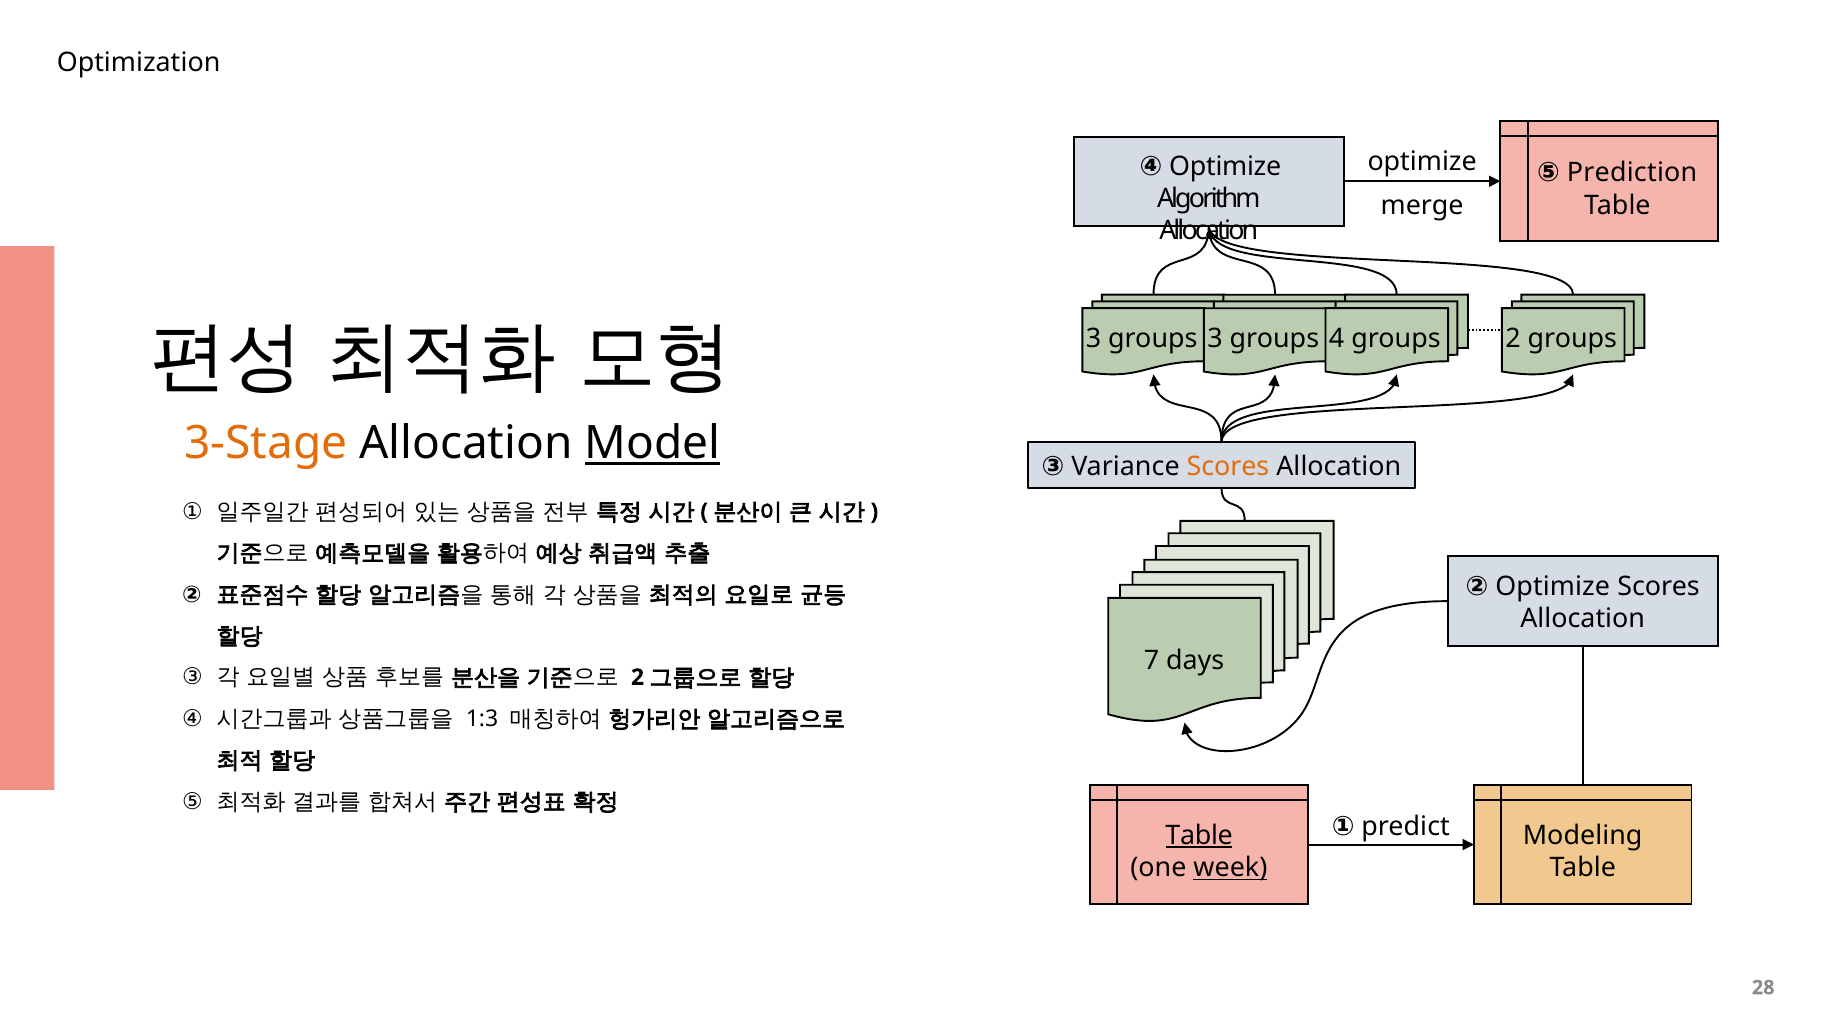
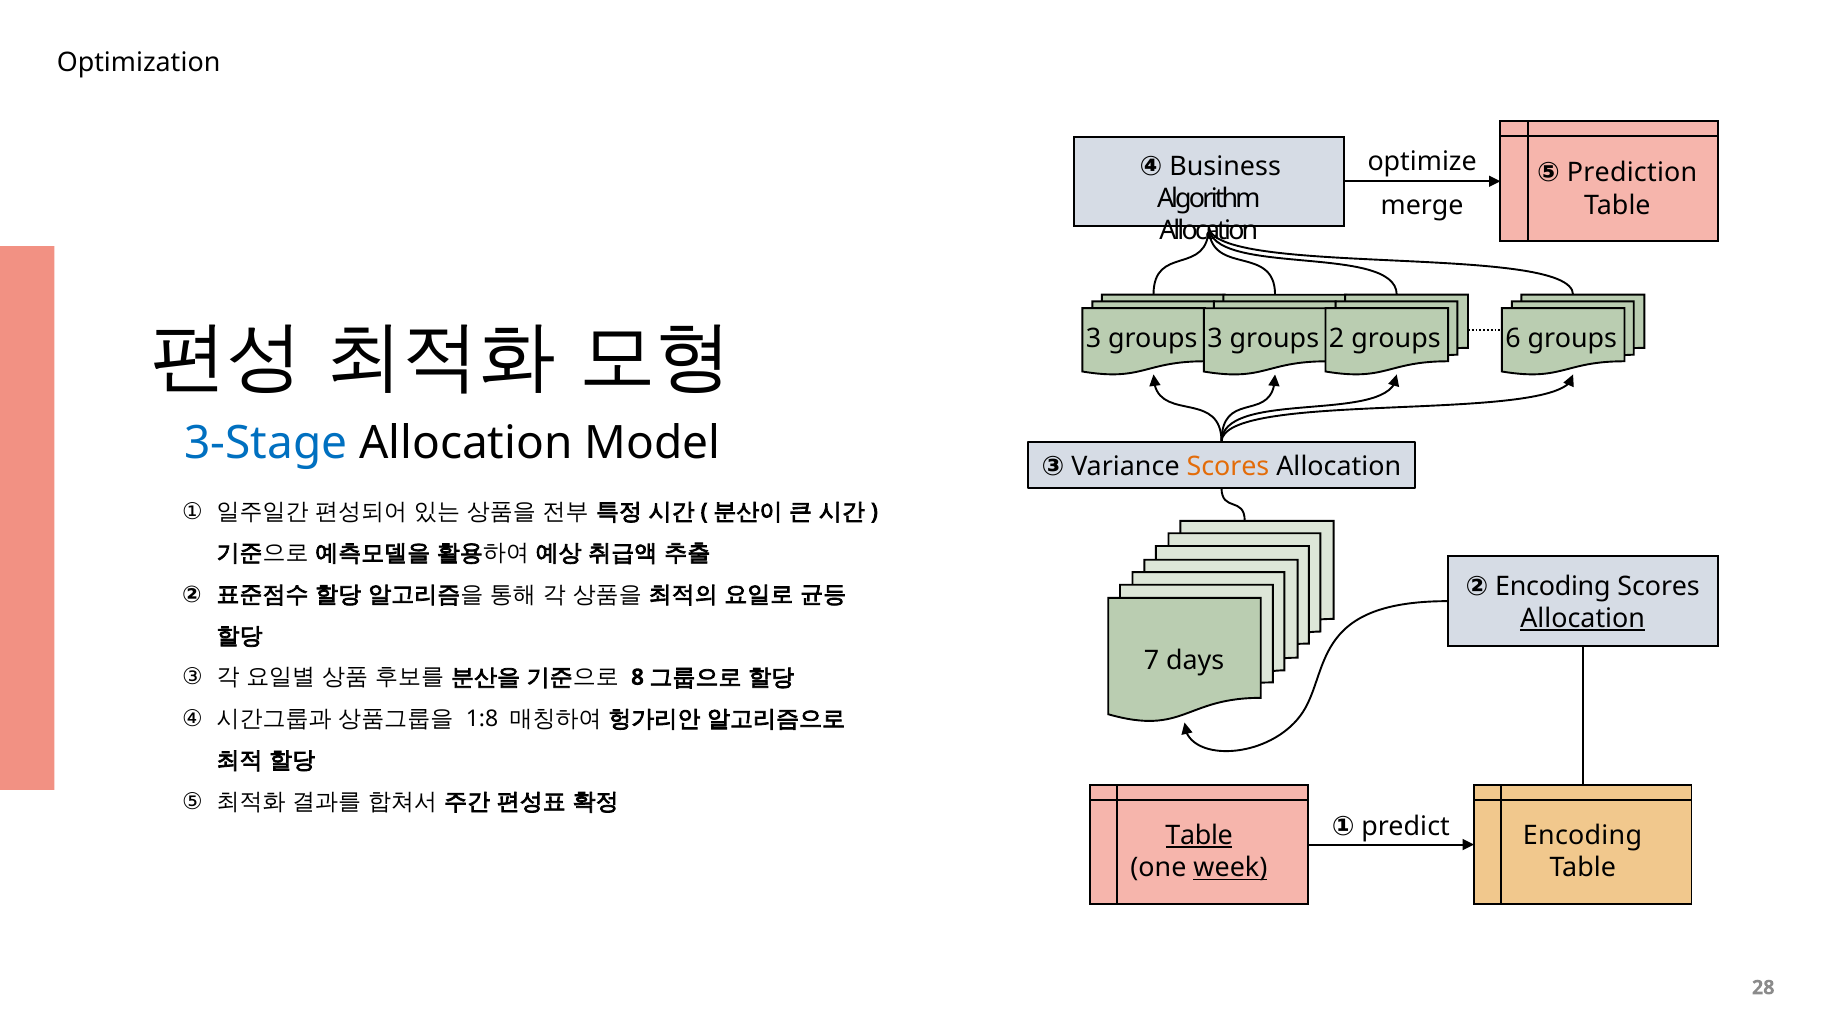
④ Optimize: Optimize -> Business (1225, 167)
4: 4 -> 2 (1337, 339)
groups 2: 2 -> 6 (1513, 339)
3-Stage colour: orange -> blue (266, 443)
Model underline: present -> none (652, 443)
② Optimize: Optimize -> Encoding (1553, 586)
Allocation underline: none -> present (1583, 618)
2: 2 -> 8 (638, 677)
1:3: 1:3 -> 1:8 (482, 718)
Modeling: Modeling -> Encoding (1583, 835)
